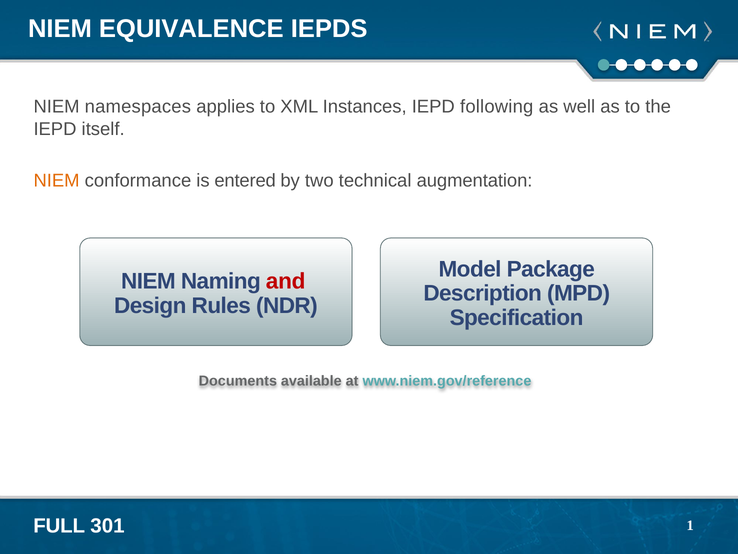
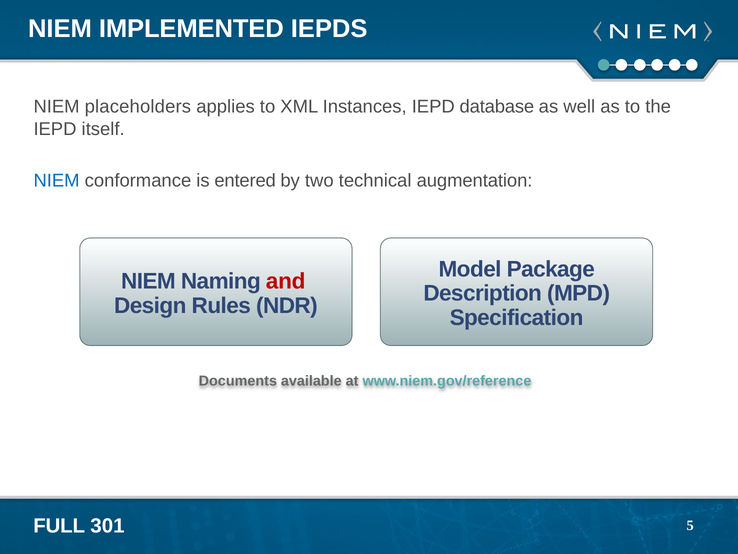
EQUIVALENCE: EQUIVALENCE -> IMPLEMENTED (191, 29)
namespaces: namespaces -> placeholders (138, 107)
following: following -> database (497, 107)
NIEM colour: orange -> blue (57, 180)
1: 1 -> 5 (690, 525)
